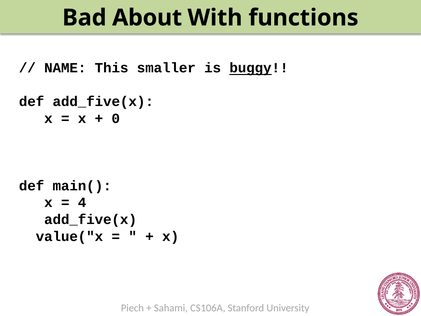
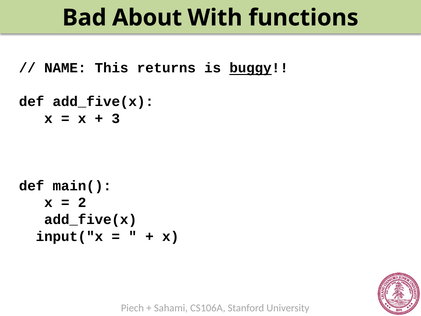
smaller: smaller -> returns (166, 68)
0: 0 -> 3 (116, 118)
4: 4 -> 2 (82, 203)
value("x: value("x -> input("x (69, 236)
